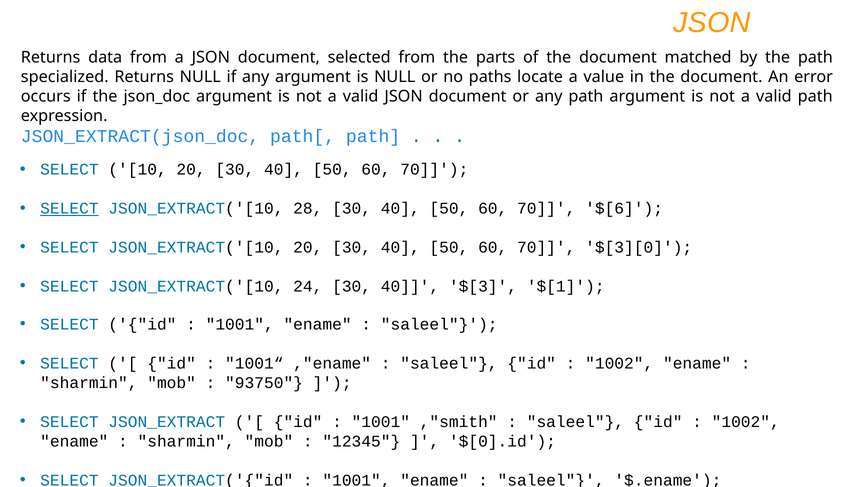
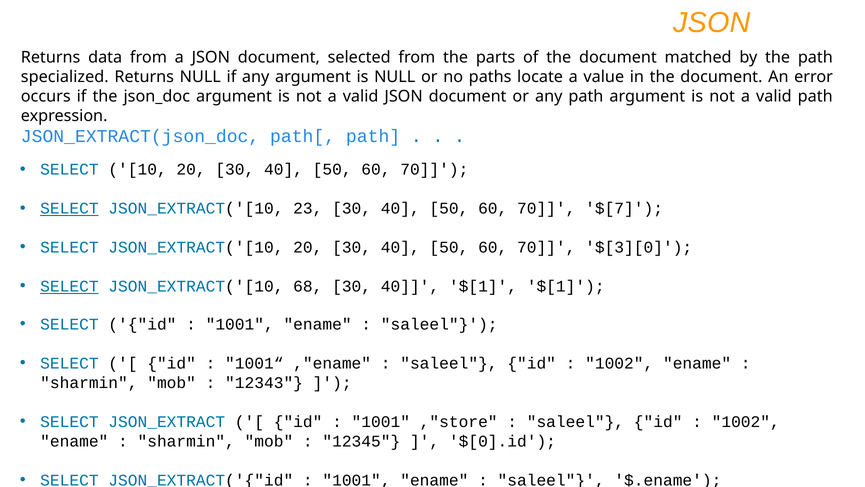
28: 28 -> 23 (308, 208)
$[6: $[6 -> $[7 (624, 208)
SELECT underline: none -> present (69, 286)
24: 24 -> 68 (308, 286)
40 $[3: $[3 -> $[1 (483, 286)
93750: 93750 -> 12343 (264, 382)
,"smith: ,"smith -> ,"store (459, 421)
